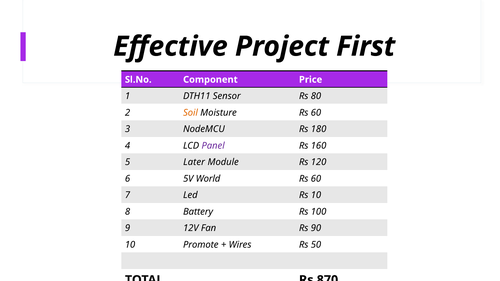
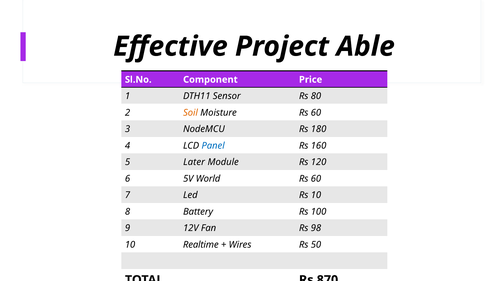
First: First -> Able (366, 47)
Panel colour: purple -> blue (213, 146)
90: 90 -> 98 (316, 228)
Promote: Promote -> Realtime (201, 245)
